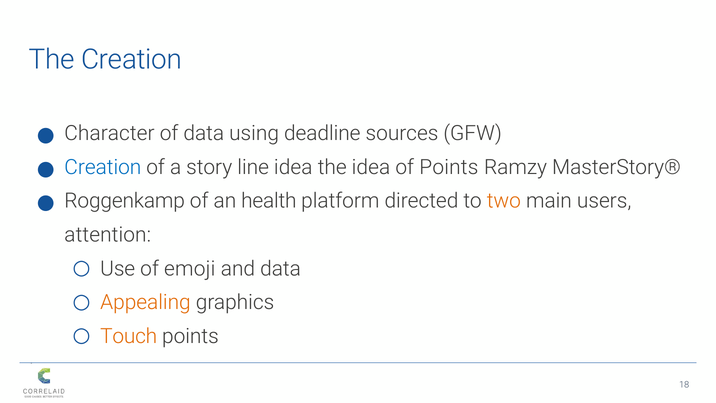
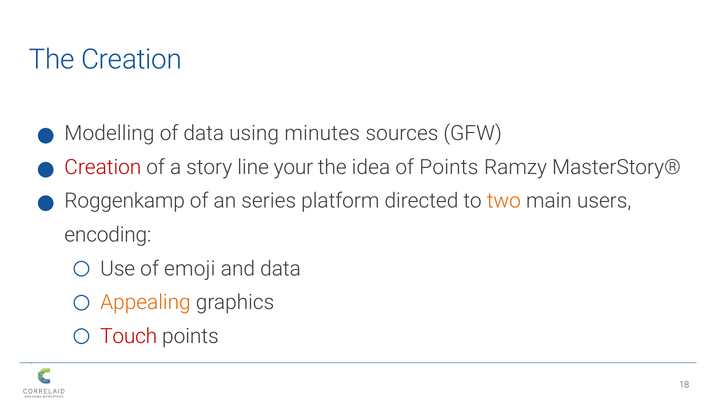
Character: Character -> Modelling (109, 133)
deadline: deadline -> minutes (322, 133)
Creation colour: blue -> red (103, 167)
line idea: idea -> your (293, 167)
health: health -> series (269, 201)
attention: attention -> encoding (108, 235)
Touch colour: orange -> red (129, 336)
